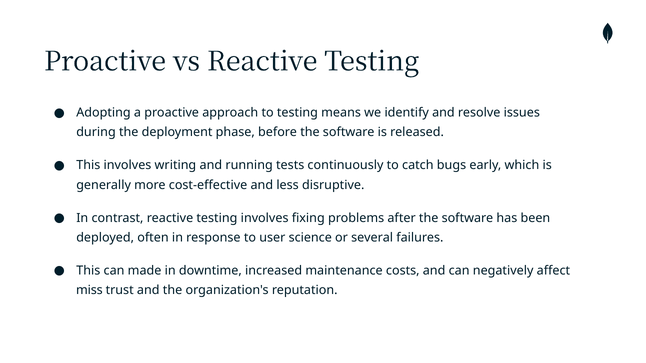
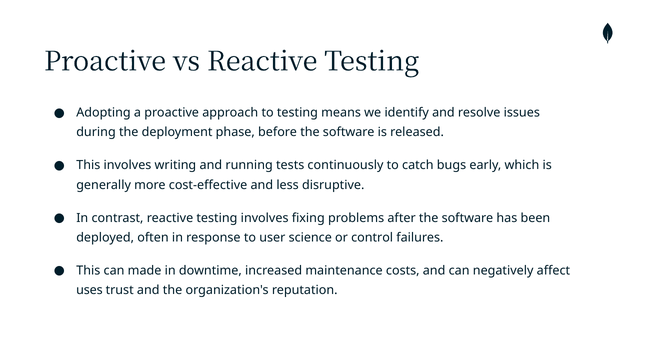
several: several -> control (372, 238)
miss: miss -> uses (89, 290)
